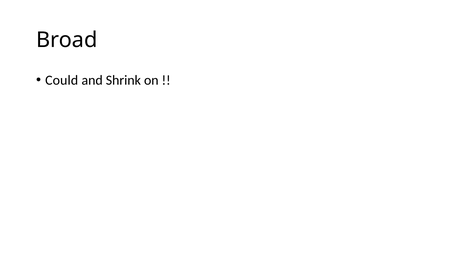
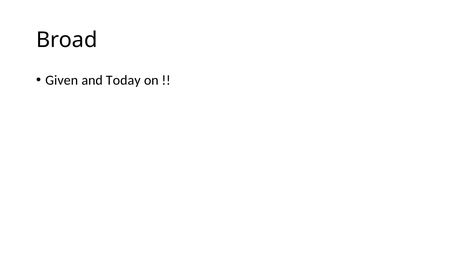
Could: Could -> Given (62, 80)
Shrink: Shrink -> Today (123, 80)
